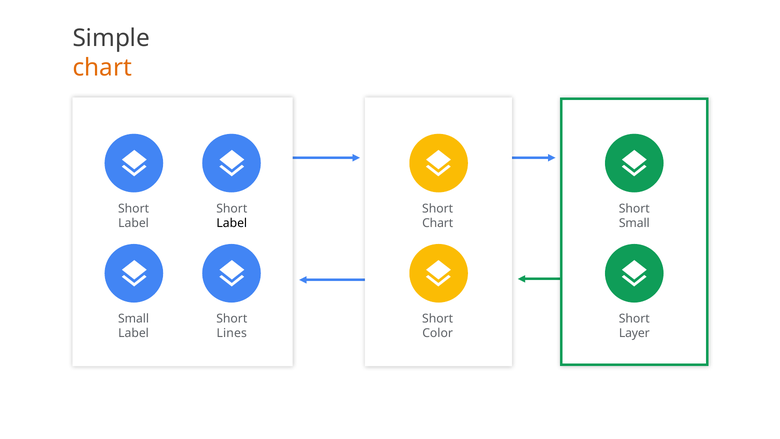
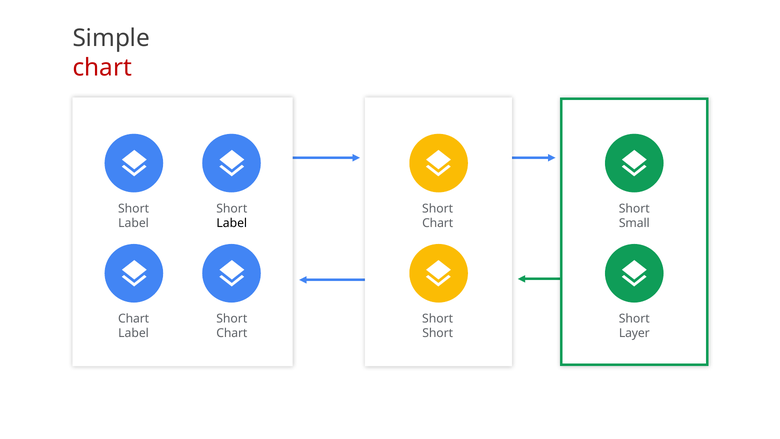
chart colour: orange -> red (102, 68)
Small: Small -> Chart (134, 319)
Lines: Lines -> Chart (232, 333)
Color: Color -> Short (438, 333)
